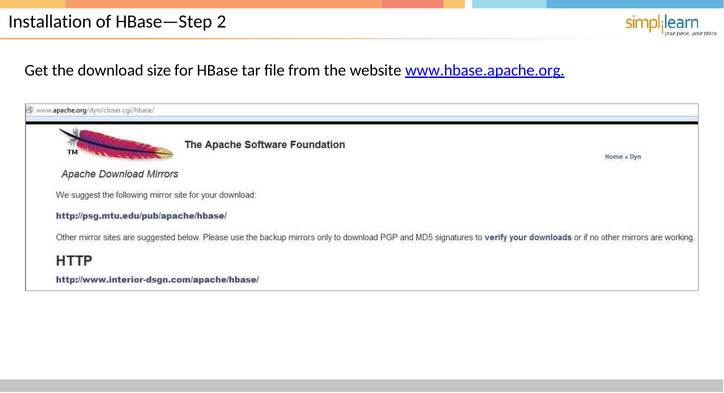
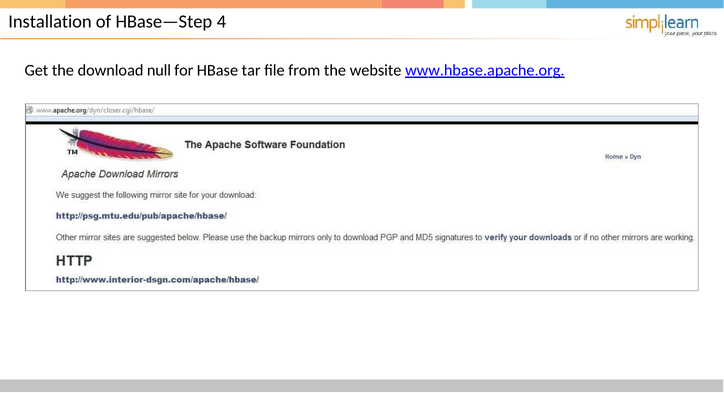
2: 2 -> 4 (221, 22)
size: size -> null (159, 70)
